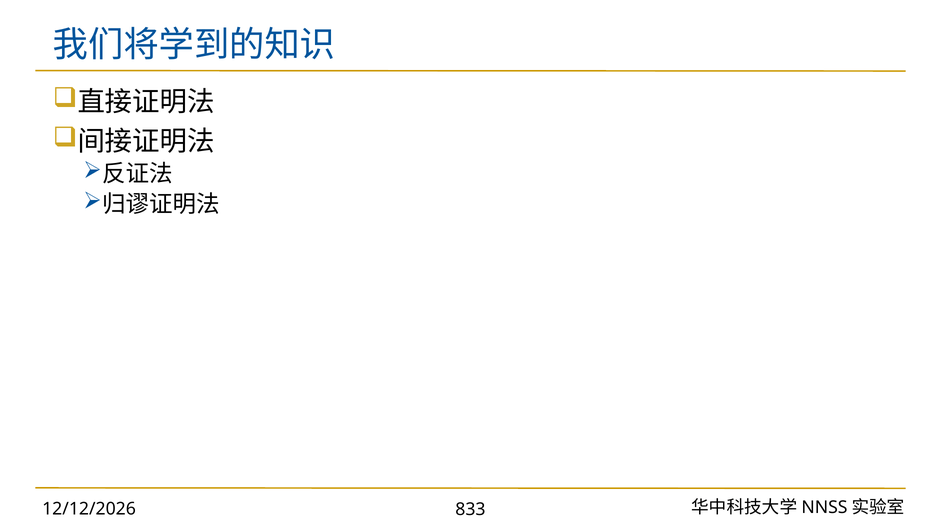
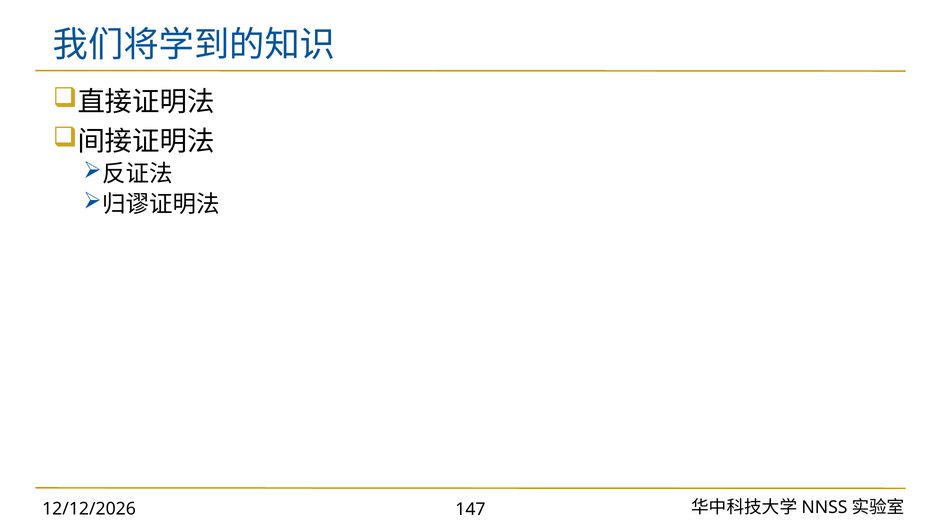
833: 833 -> 147 (470, 510)
